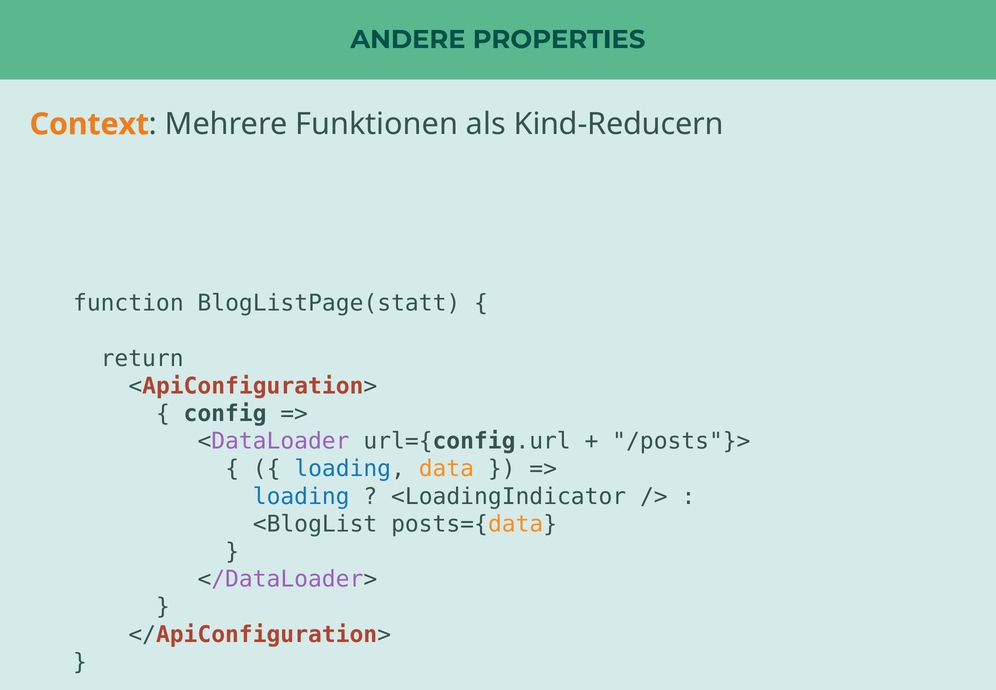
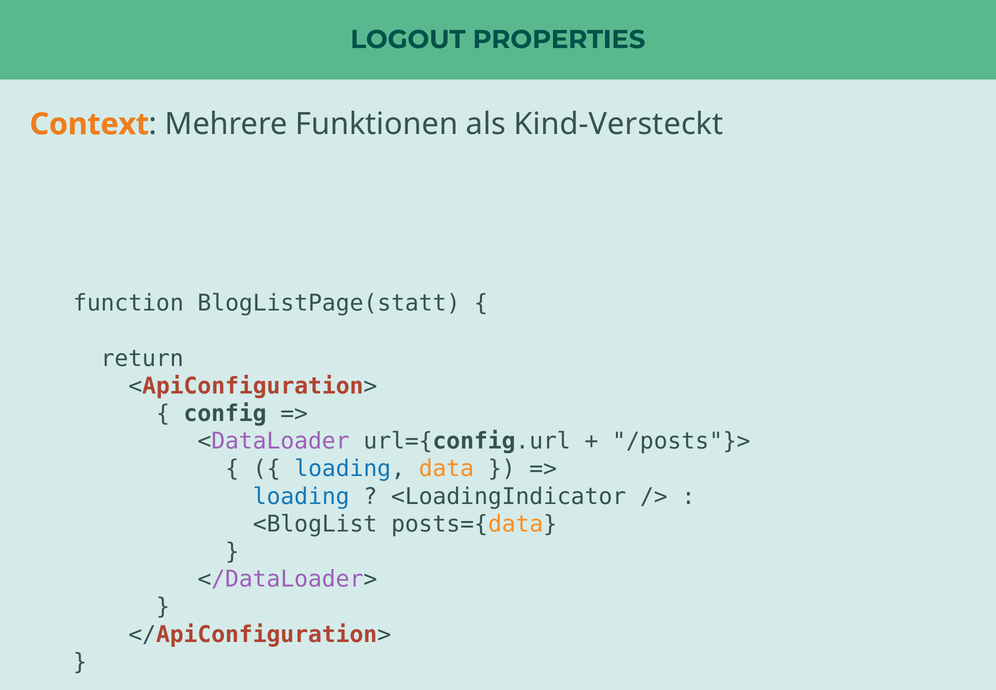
ANDERE: ANDERE -> LOGOUT (408, 40)
Kind-Reducern: Kind-Reducern -> Kind-Versteckt (619, 124)
